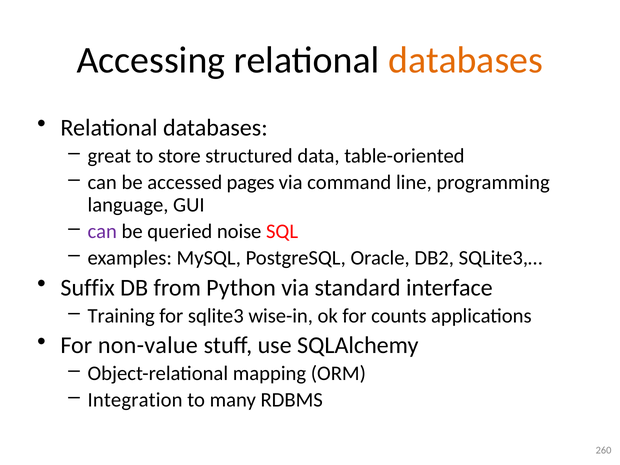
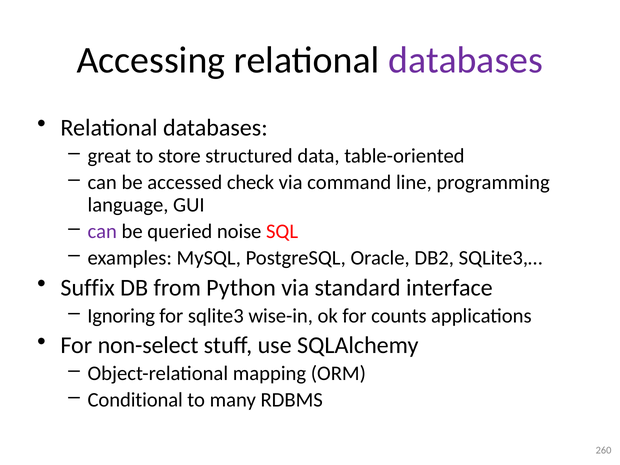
databases colour: orange -> purple (466, 60)
pages: pages -> check (251, 182)
Training: Training -> Ignoring (121, 316)
non-value: non-value -> non-select (148, 345)
Integration: Integration -> Conditional (135, 400)
